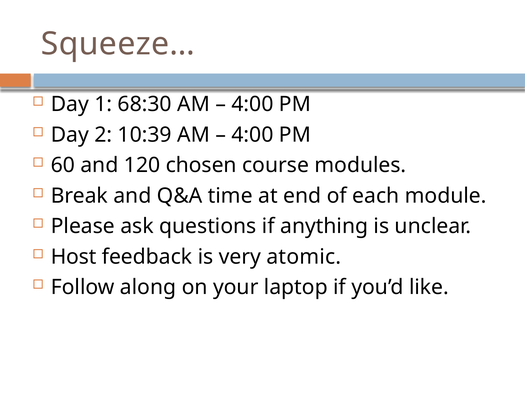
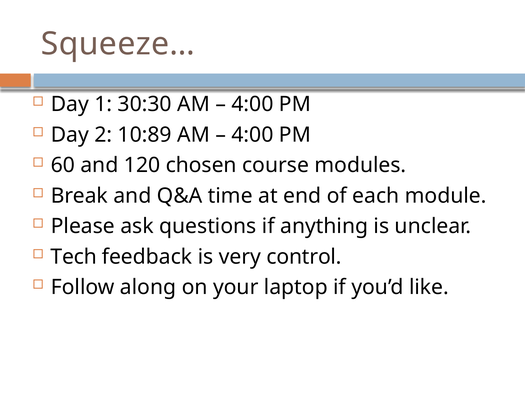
68:30: 68:30 -> 30:30 (145, 104)
10:39: 10:39 -> 10:89 (145, 135)
Host: Host -> Tech (74, 257)
atomic: atomic -> control (304, 257)
